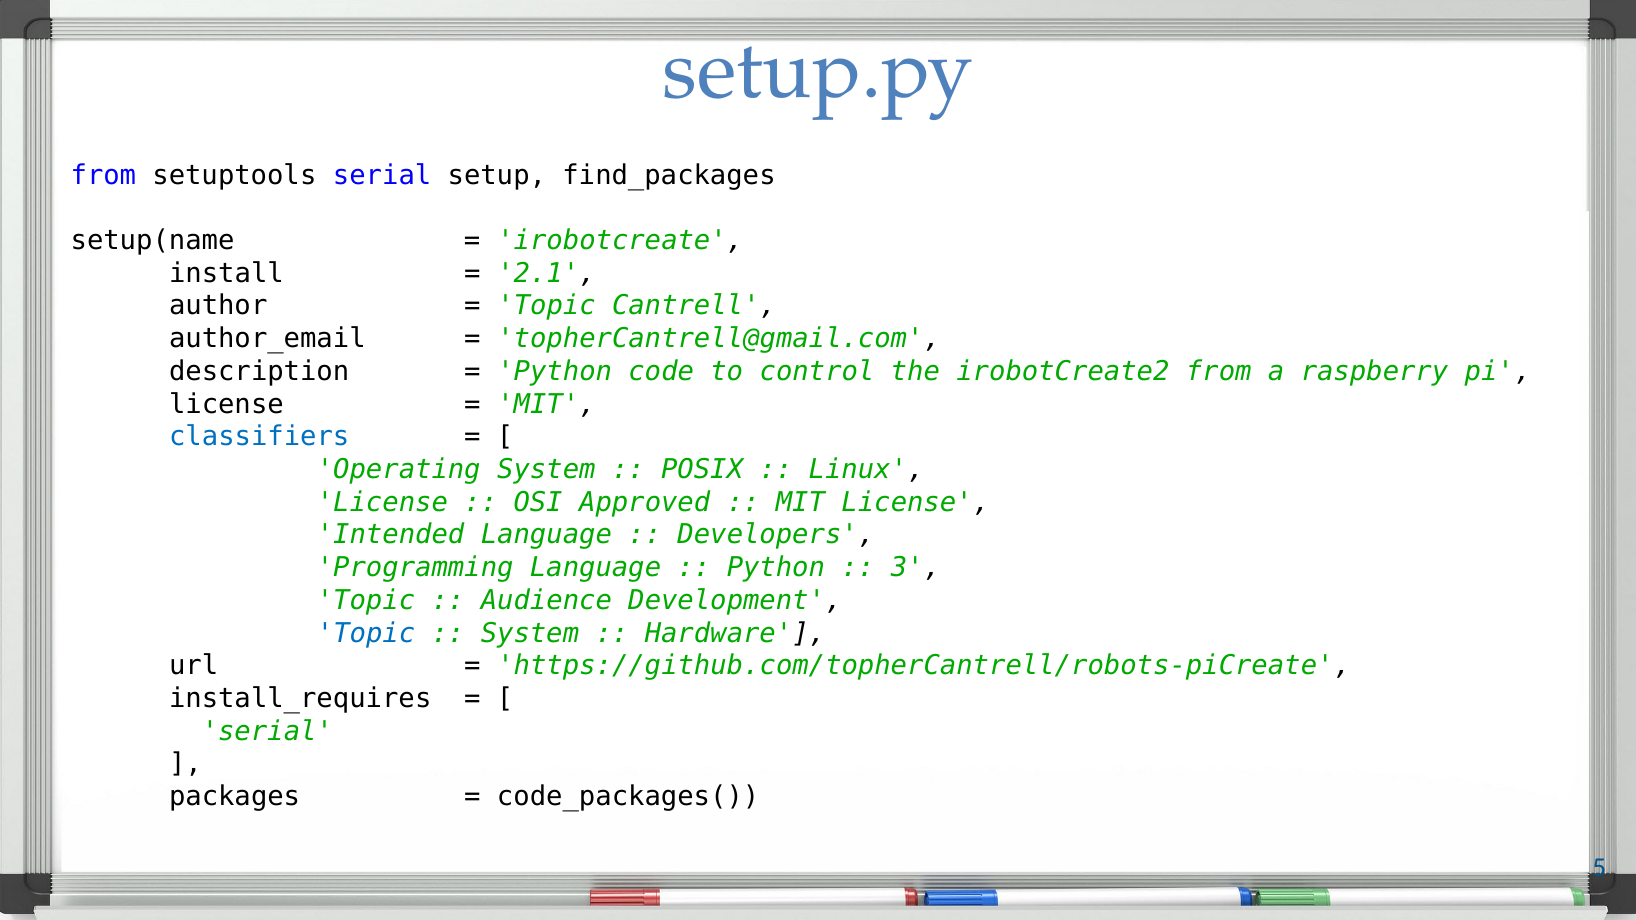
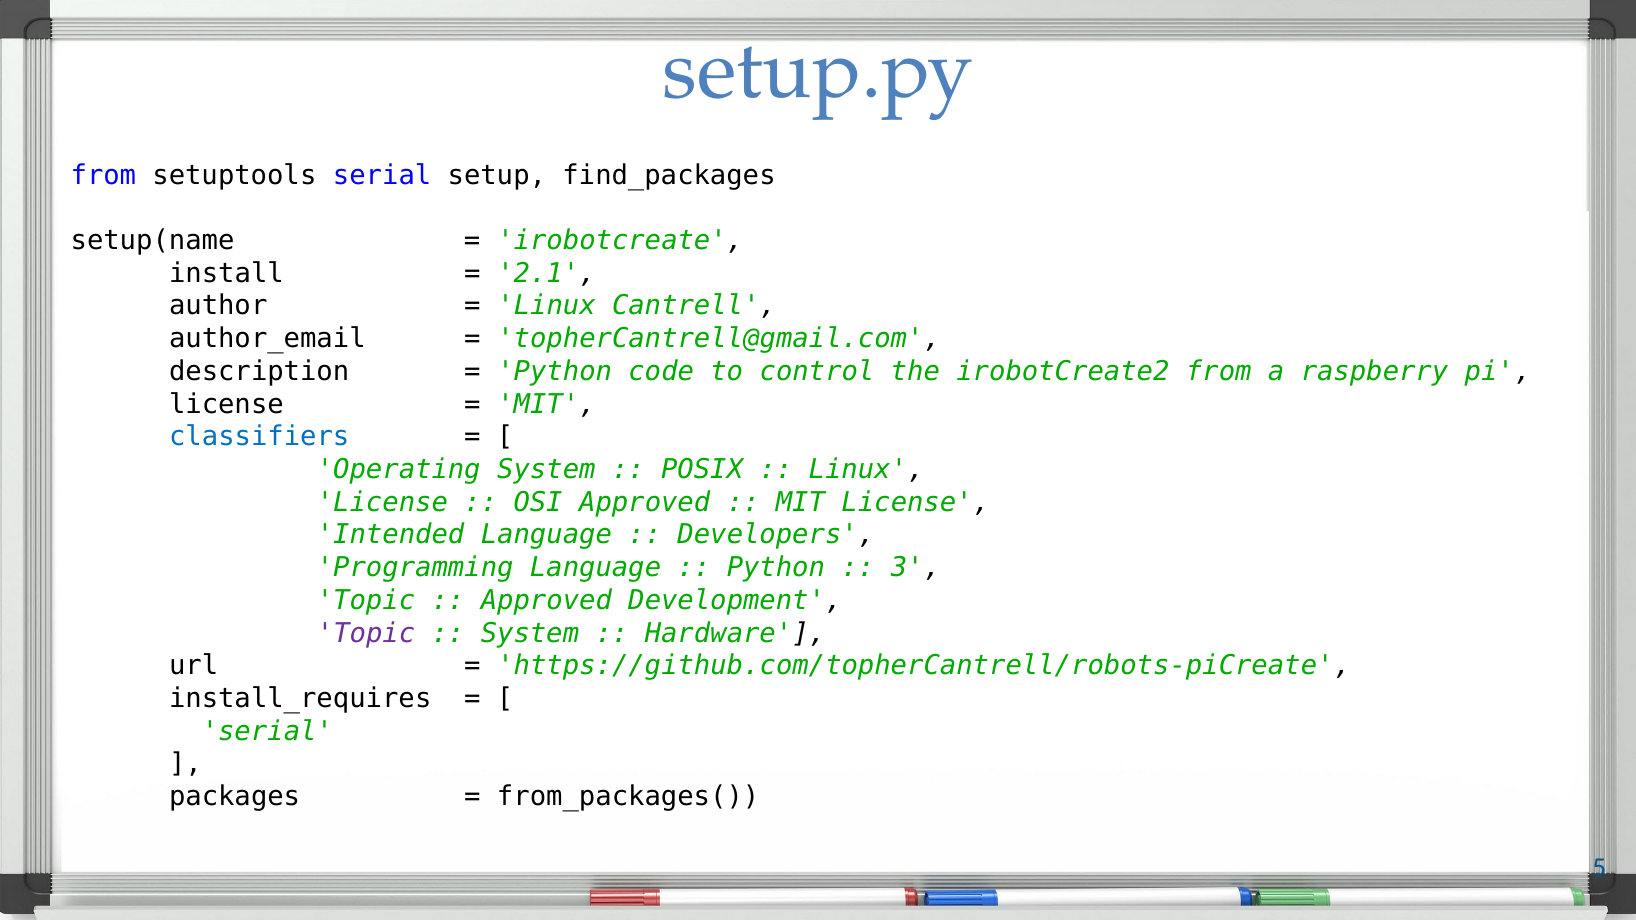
Topic: Topic -> Linux (547, 306)
Audience: Audience -> Approved (546, 601)
Topic colour: blue -> purple (366, 633)
code_packages(: code_packages( -> from_packages( (628, 797)
